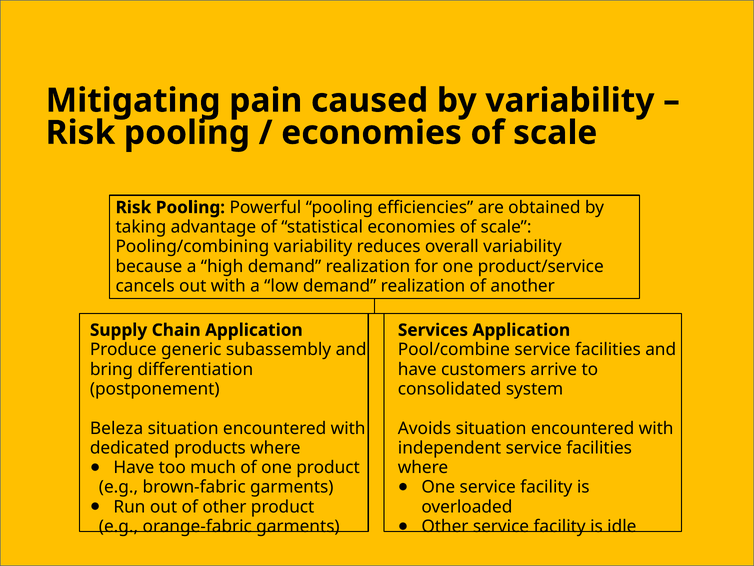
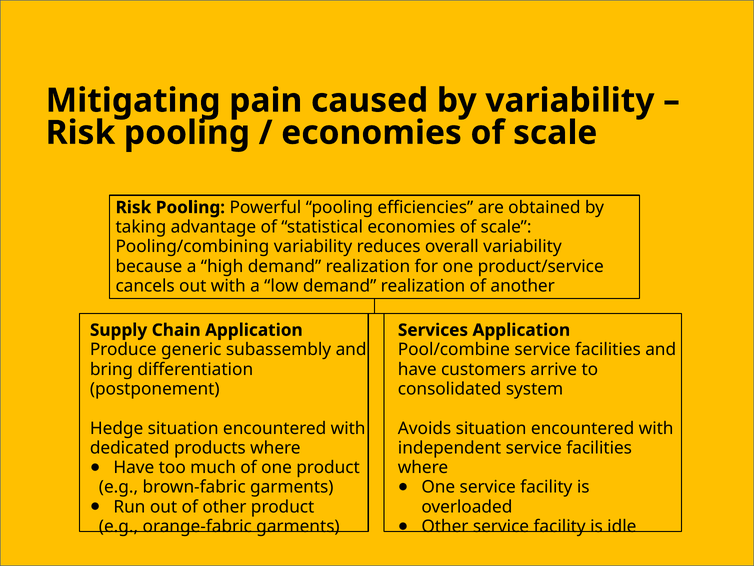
Beleza: Beleza -> Hedge (117, 428)
